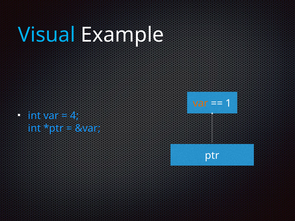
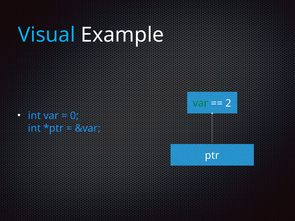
var colour: orange -> green (201, 103)
1: 1 -> 2 (228, 103)
4: 4 -> 0 (74, 116)
